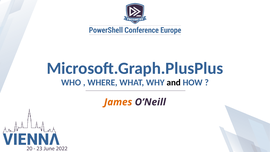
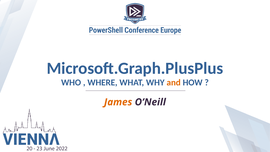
and colour: black -> orange (174, 82)
